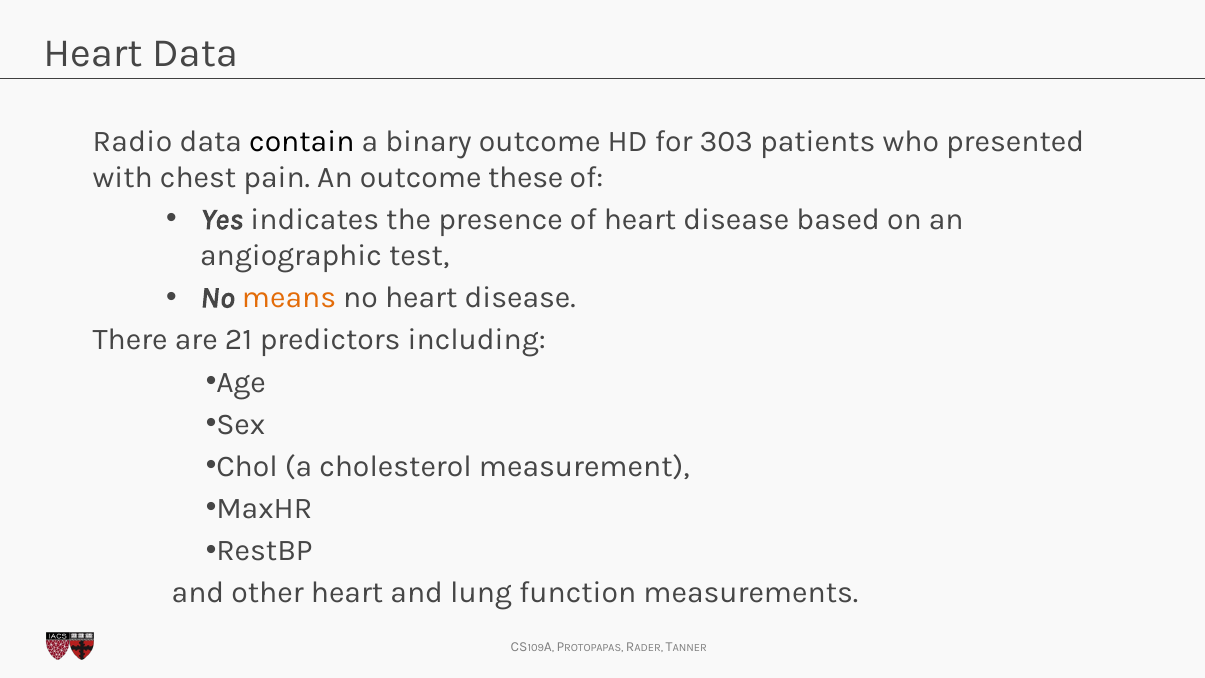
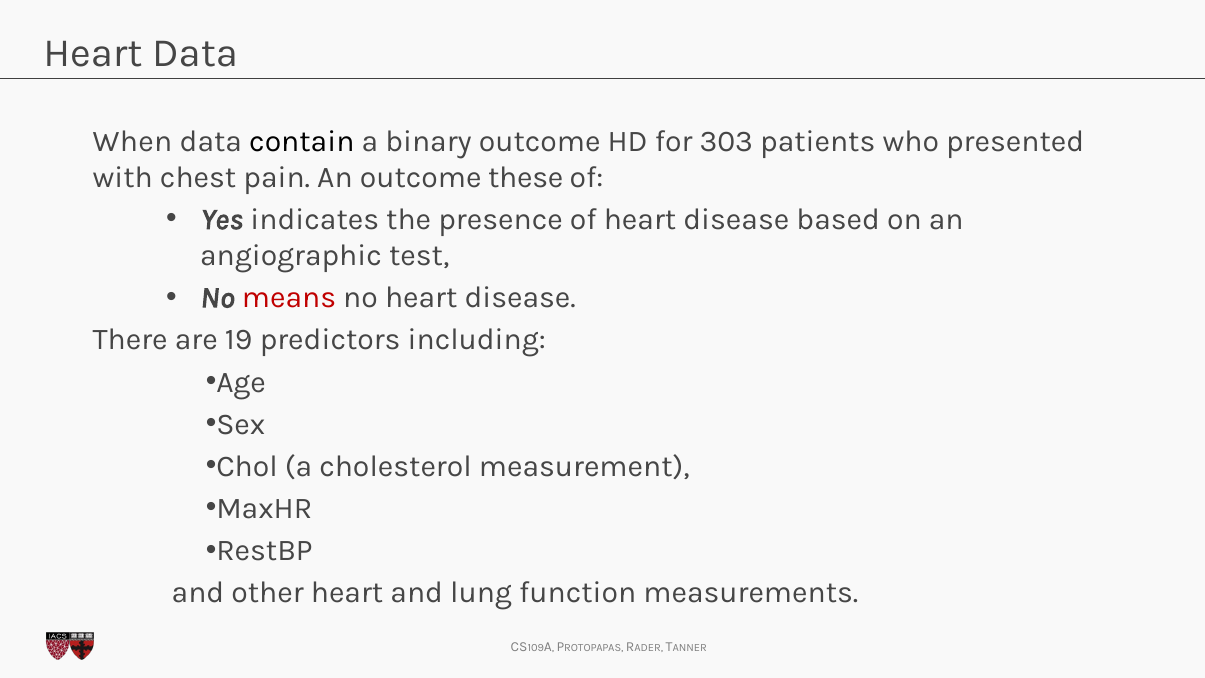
Radio: Radio -> When (132, 141)
means colour: orange -> red (289, 298)
21: 21 -> 19 (239, 340)
